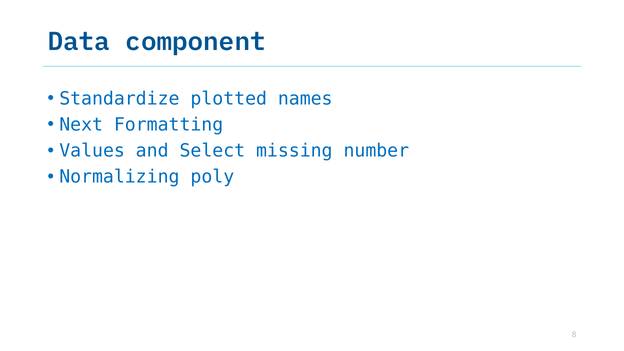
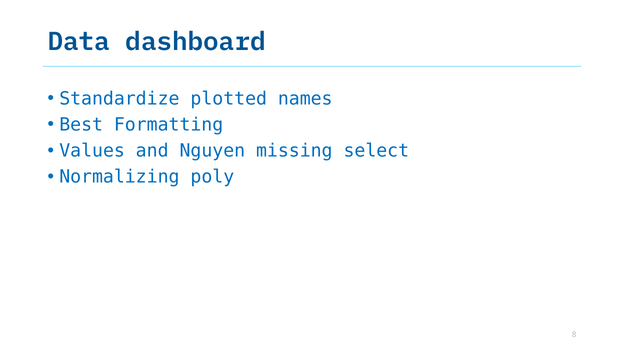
component: component -> dashboard (196, 42)
Next: Next -> Best (81, 125)
Select: Select -> Nguyen (212, 151)
number: number -> select (376, 151)
